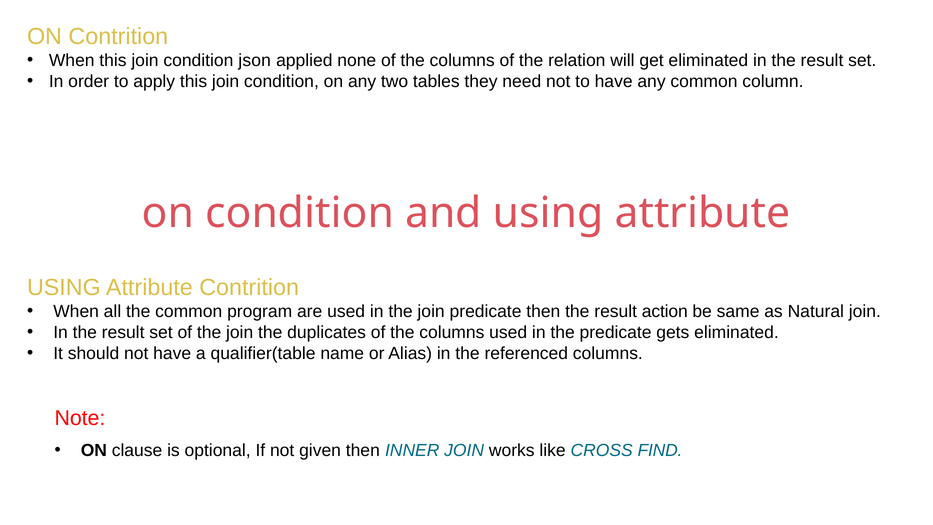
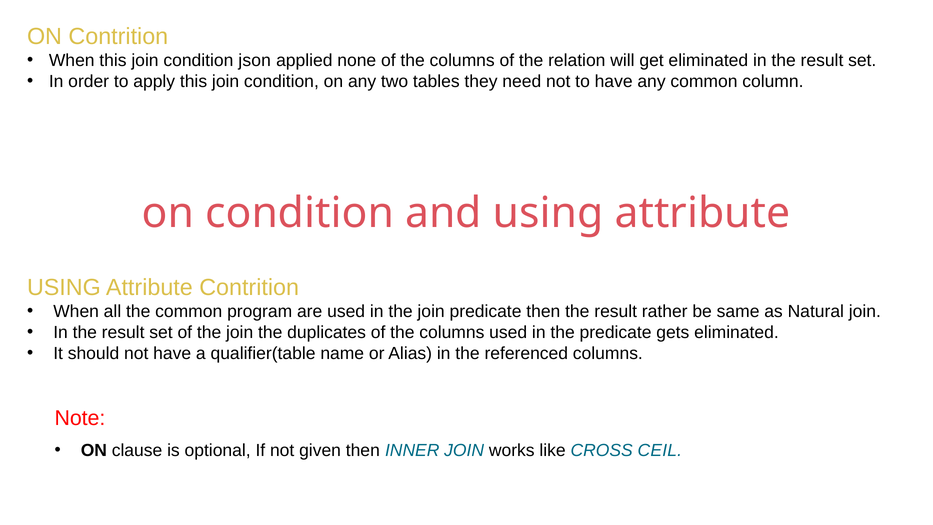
action: action -> rather (665, 311)
FIND: FIND -> CEIL (660, 450)
